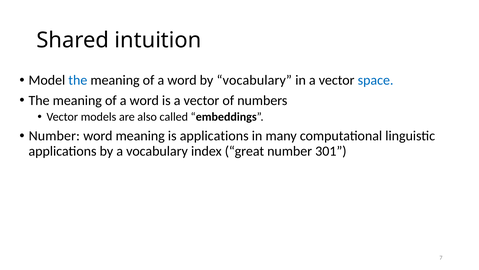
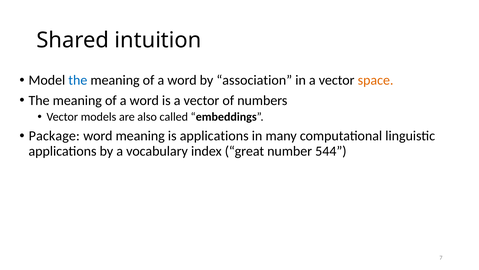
by vocabulary: vocabulary -> association (254, 80)
space colour: blue -> orange (376, 80)
Number: Number -> Package (54, 136)
301: 301 -> 544 (331, 151)
